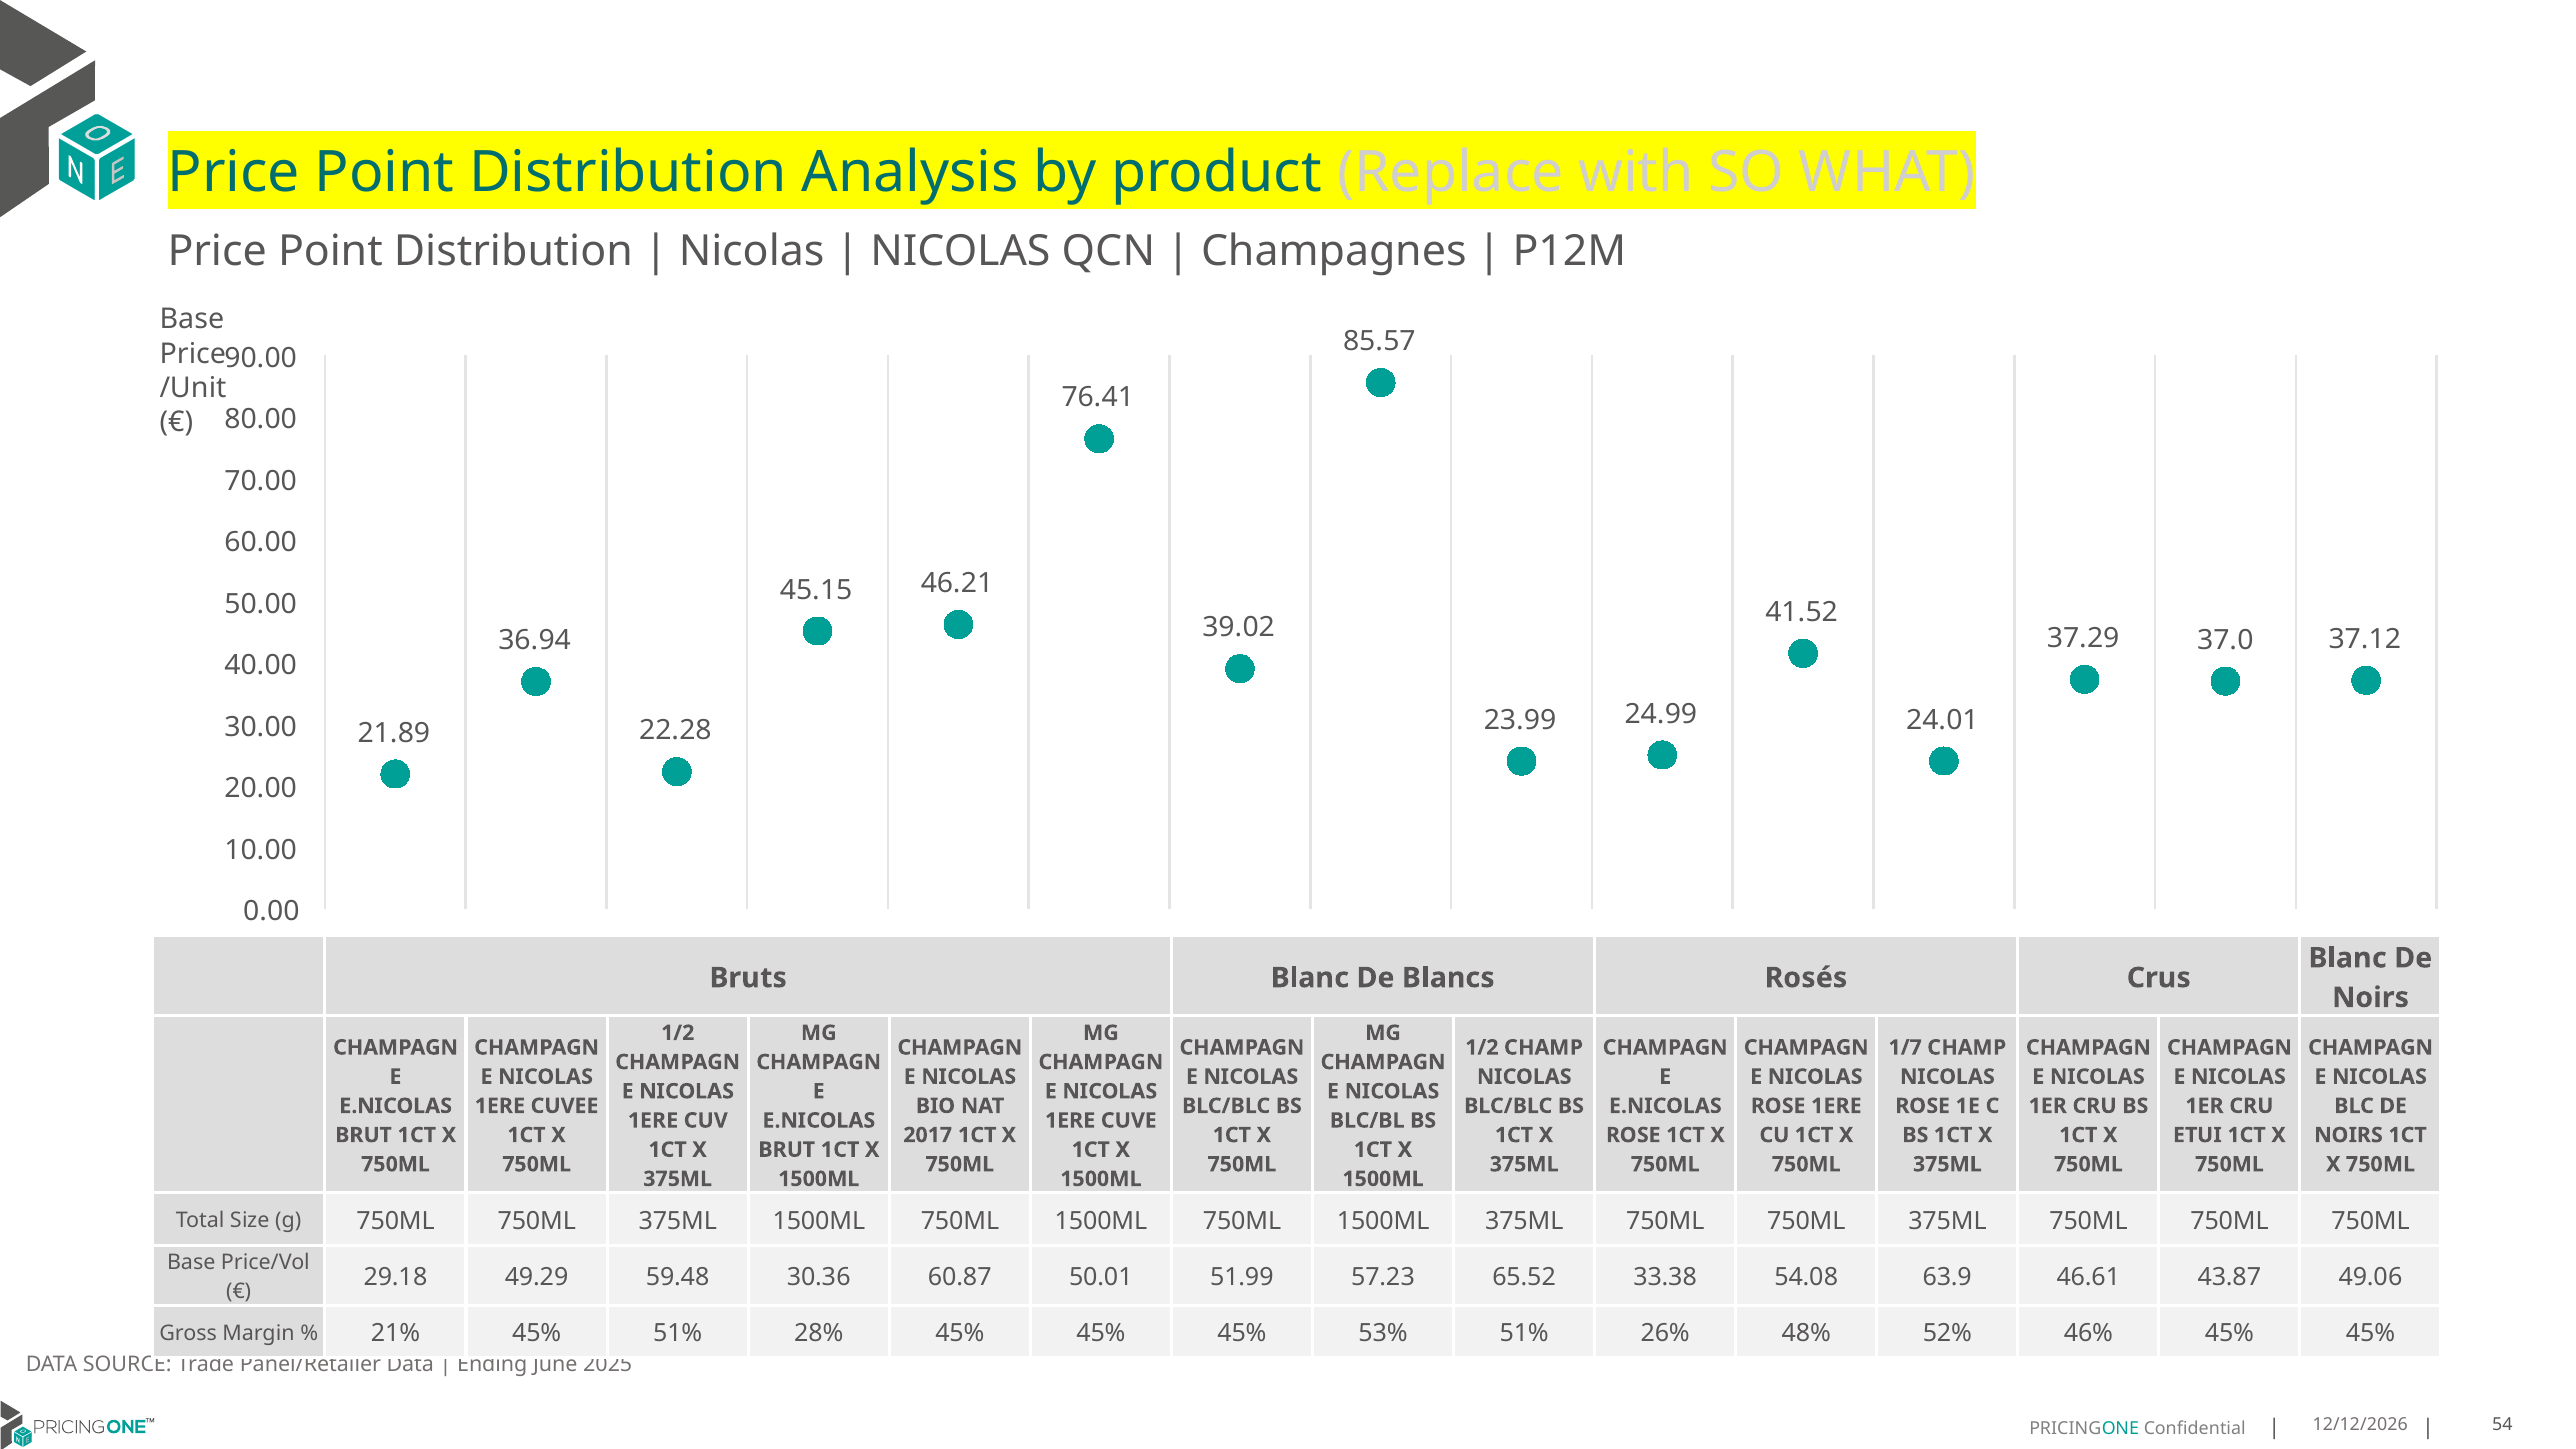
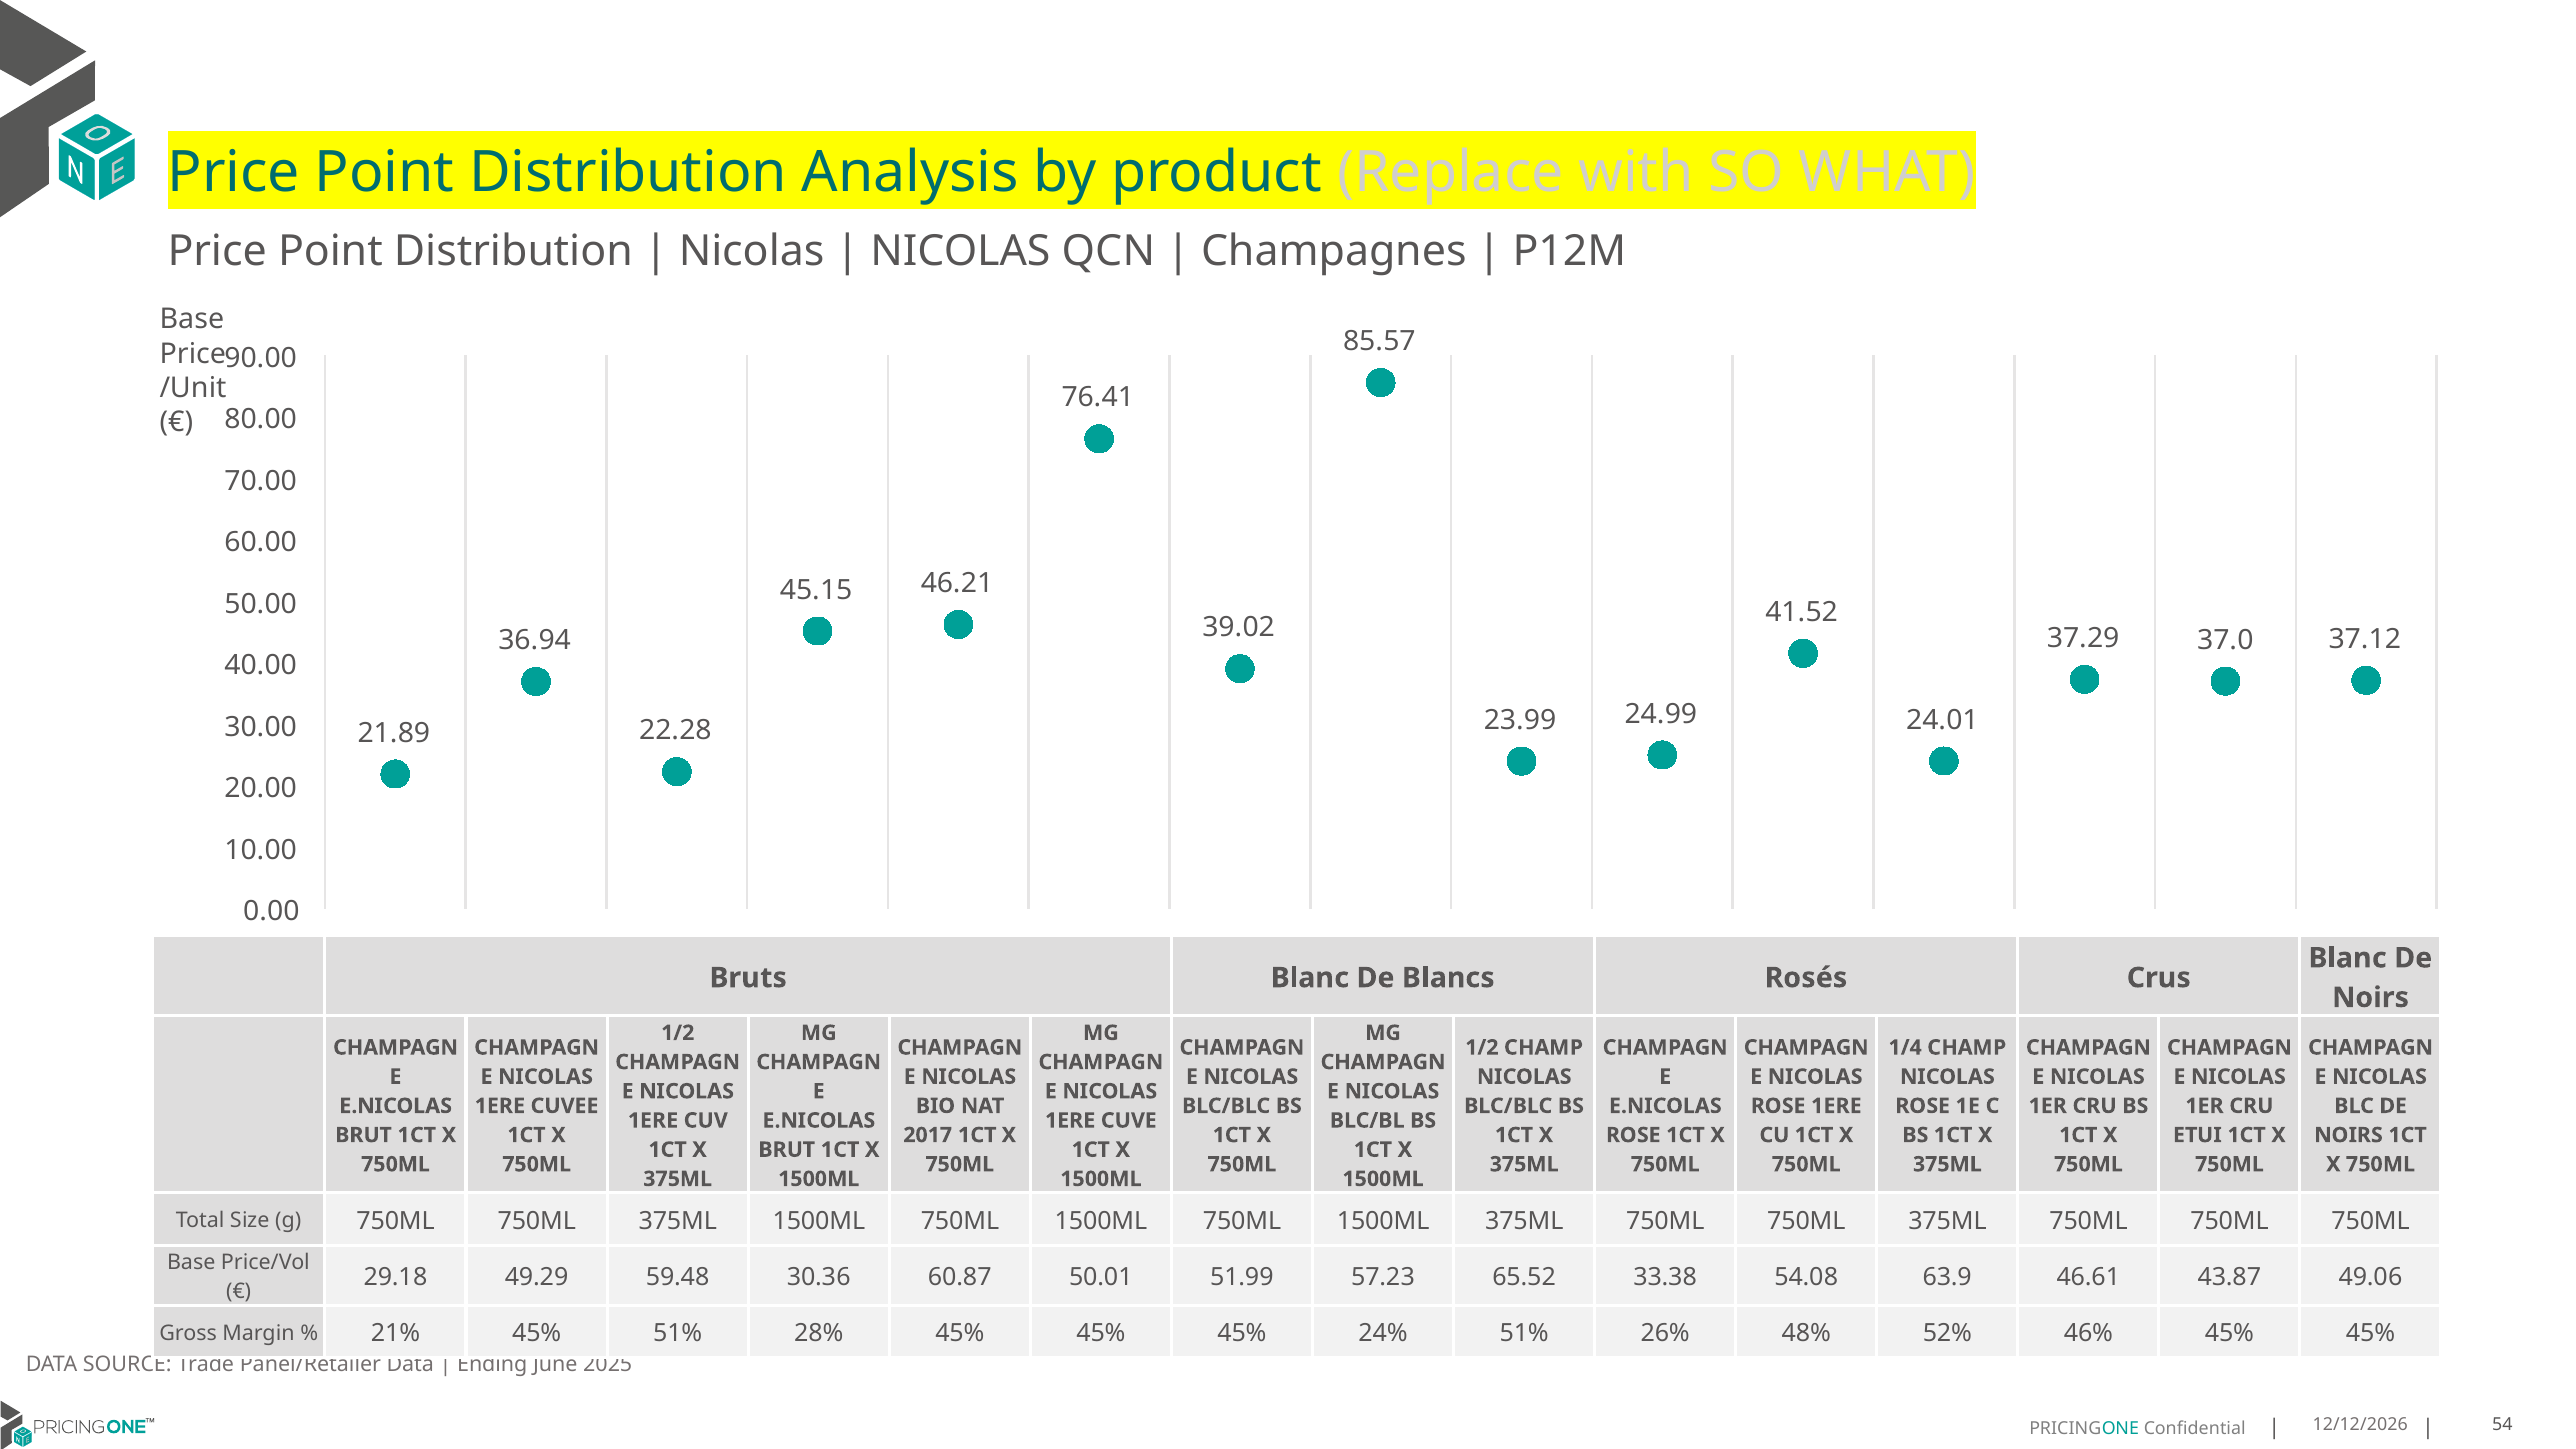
1/7: 1/7 -> 1/4 (1905, 1048)
53%: 53% -> 24% (1383, 1334)
